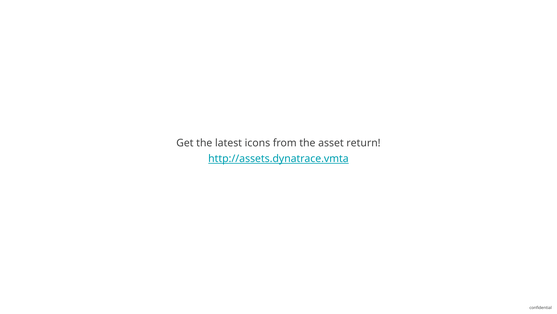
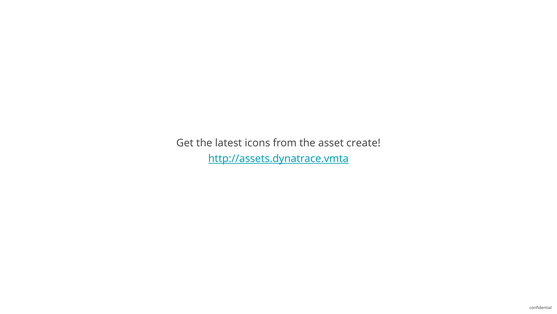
return: return -> create (363, 143)
